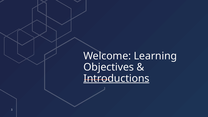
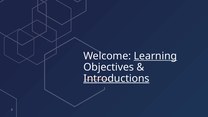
Learning underline: none -> present (155, 56)
